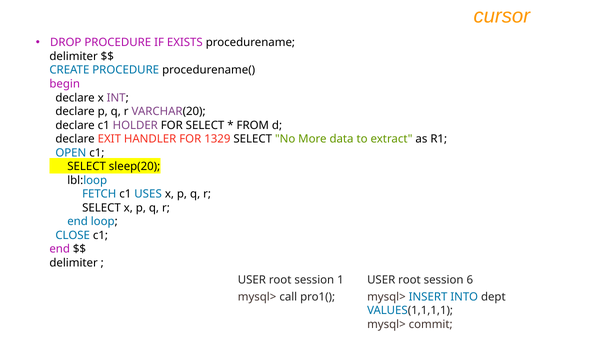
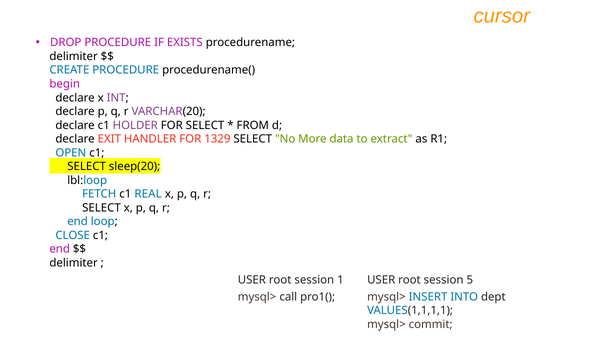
USES: USES -> REAL (148, 194)
6: 6 -> 5 (470, 280)
